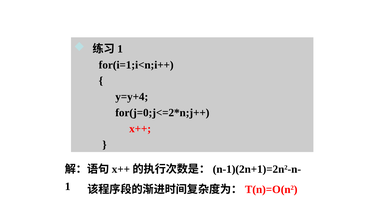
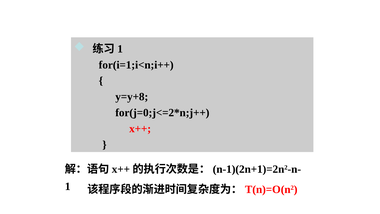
y=y+4: y=y+4 -> y=y+8 (132, 97)
